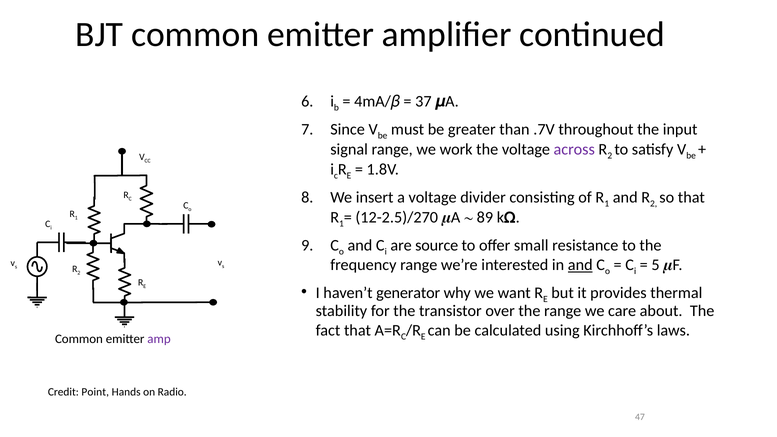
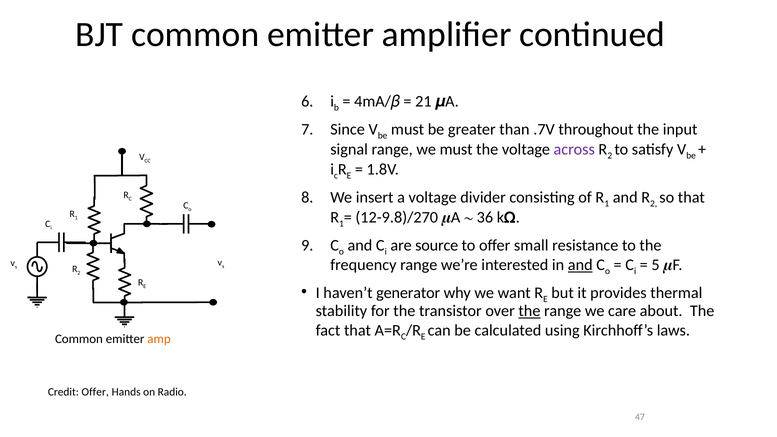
37: 37 -> 21 (423, 102)
we work: work -> must (456, 149)
12-2.5)/270: 12-2.5)/270 -> 12-9.8)/270 (397, 217)
89: 89 -> 36 (485, 217)
the underline: none -> present (529, 311)
amp colour: purple -> orange (159, 339)
Credit Point: Point -> Offer (95, 392)
